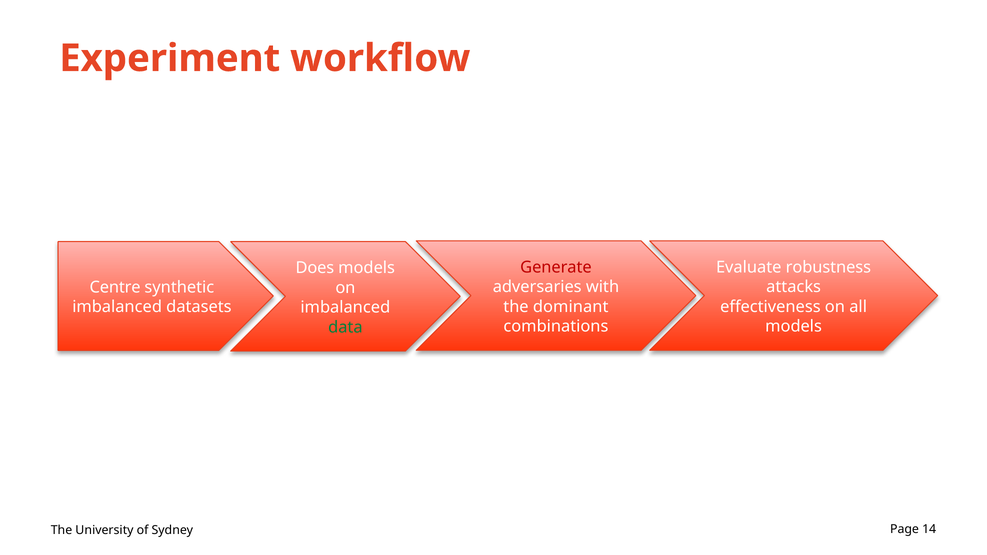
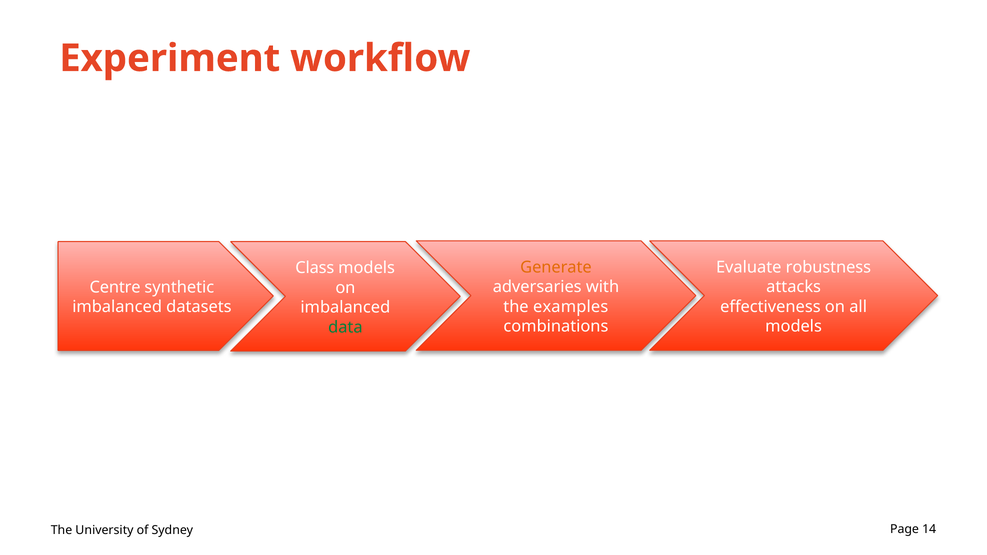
Generate colour: red -> orange (556, 267)
Does: Does -> Class (315, 268)
dominant: dominant -> examples (571, 307)
